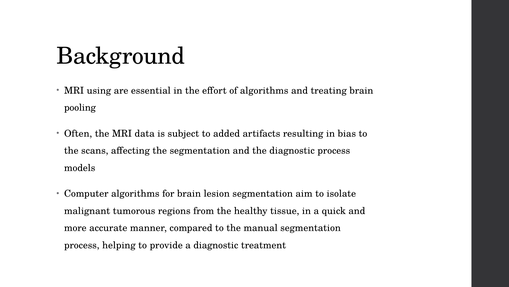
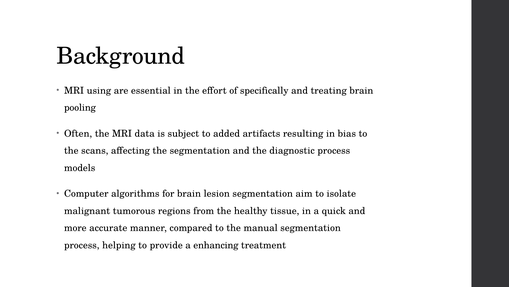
of algorithms: algorithms -> specifically (264, 90)
a diagnostic: diagnostic -> enhancing (216, 245)
